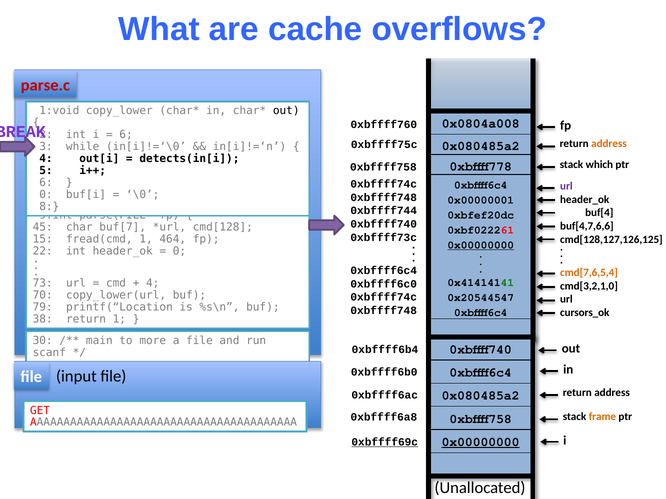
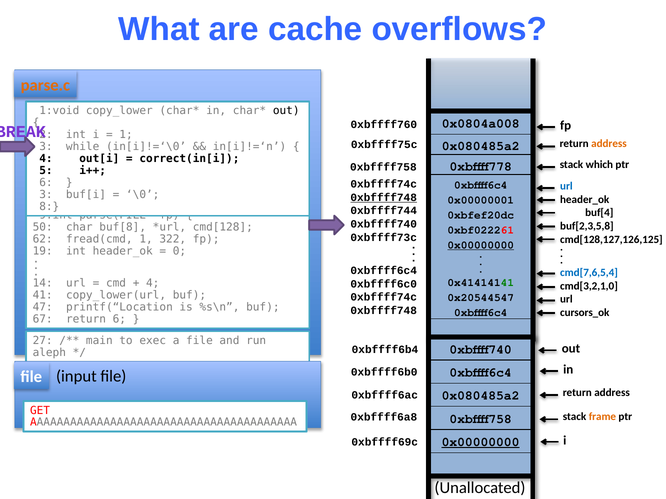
parse.c colour: red -> orange (45, 85)
6: 6 -> 1 (126, 135)
detects(in[i: detects(in[i -> correct(in[i (189, 159)
url colour: purple -> blue (566, 186)
0: 0 -> 3 (46, 195)
0xbffff748 underline: none -> present (384, 198)
buf[4,7,6,6: buf[4,7,6,6 -> buf[2,3,5,8 (587, 226)
45: 45 -> 50 (43, 227)
buf[7: buf[7 -> buf[8 (123, 227)
15: 15 -> 62 (43, 239)
464: 464 -> 322 (173, 239)
22: 22 -> 19 (43, 251)
cmd[7,6,5,4 colour: orange -> blue (589, 273)
73: 73 -> 14 (43, 283)
70: 70 -> 41 (43, 295)
79: 79 -> 47 (43, 307)
38: 38 -> 67 (43, 319)
return 1: 1 -> 6 (119, 319)
30: 30 -> 27 (43, 341)
more: more -> exec (153, 341)
scanf: scanf -> aleph (49, 353)
0xbffff69c underline: present -> none (385, 442)
